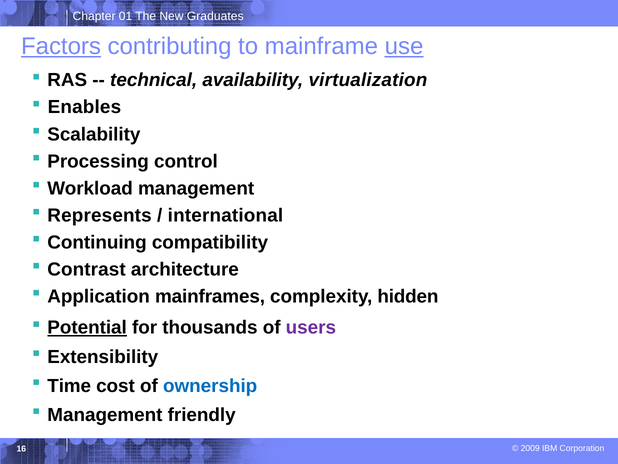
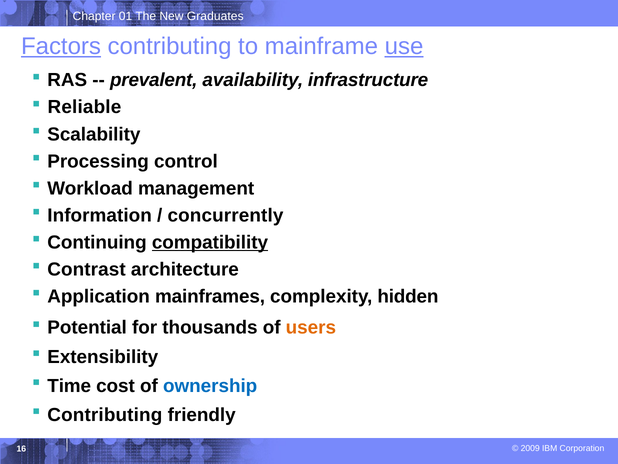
technical: technical -> prevalent (154, 80)
virtualization: virtualization -> infrastructure (368, 80)
Enables: Enables -> Reliable (84, 107)
Represents: Represents -> Information (100, 215)
international: international -> concurrently (225, 215)
compatibility underline: none -> present (210, 242)
Potential underline: present -> none (87, 327)
users colour: purple -> orange (311, 327)
Management: Management -> Contributing (105, 415)
